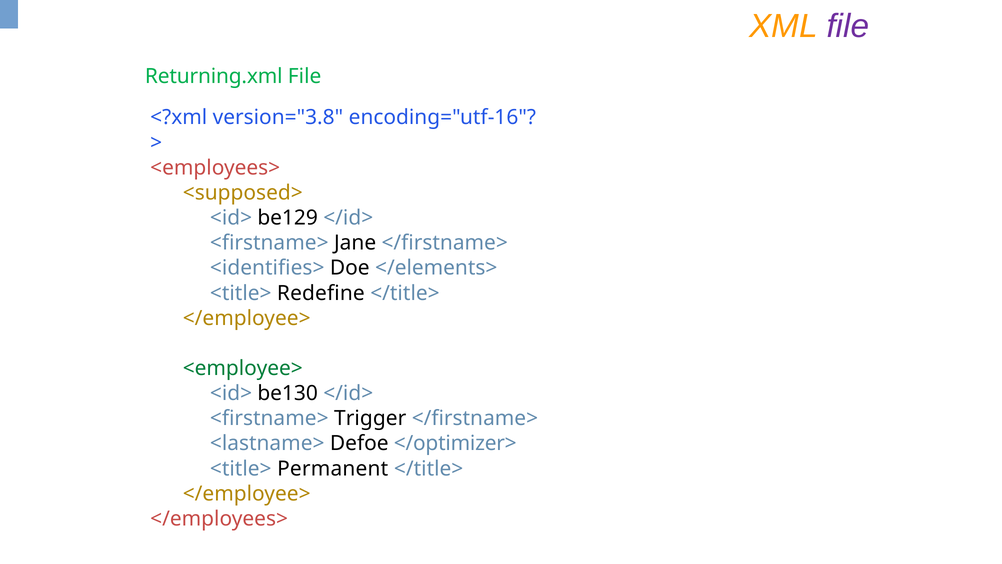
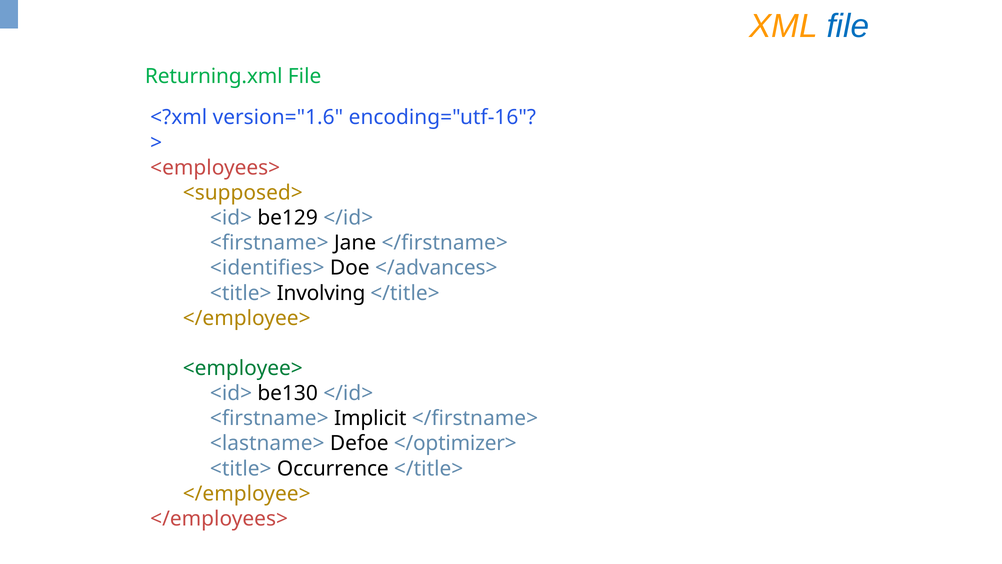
file colour: purple -> blue (848, 26)
version="3.8: version="3.8 -> version="1.6 (278, 117)
</elements>: </elements> -> </advances> (436, 268)
Redefine: Redefine -> Involving (321, 293)
Trigger: Trigger -> Implicit (370, 418)
Permanent: Permanent -> Occurrence (333, 468)
